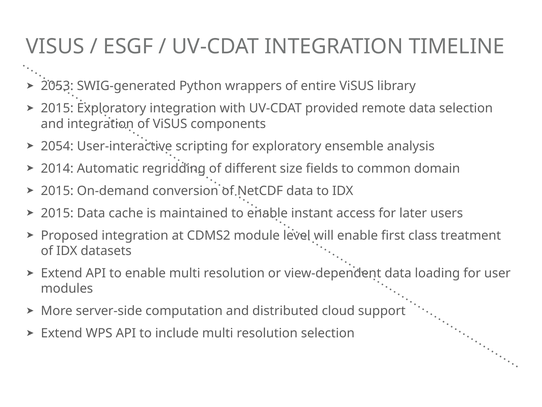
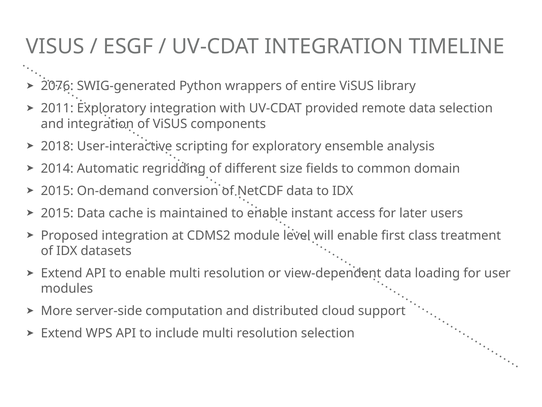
2053: 2053 -> 2076 (57, 86)
2015: 2015 -> 2011 (57, 108)
2054: 2054 -> 2018 (57, 146)
